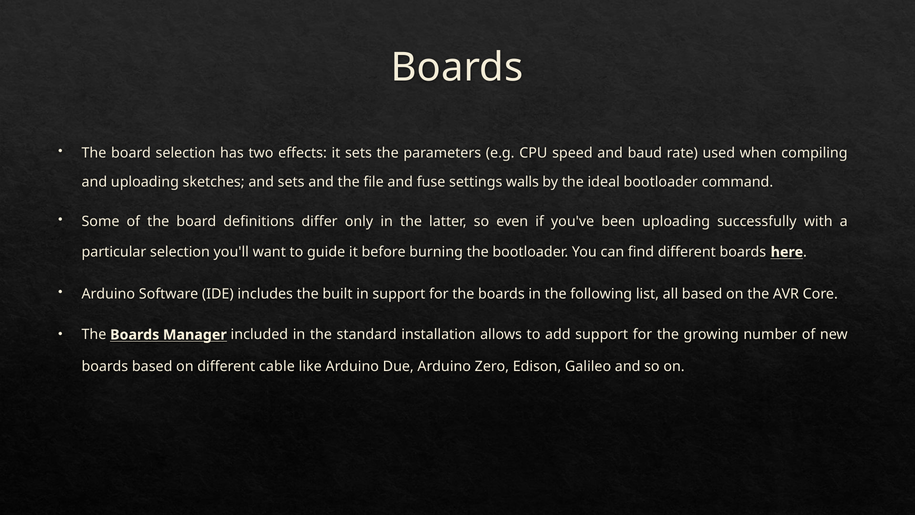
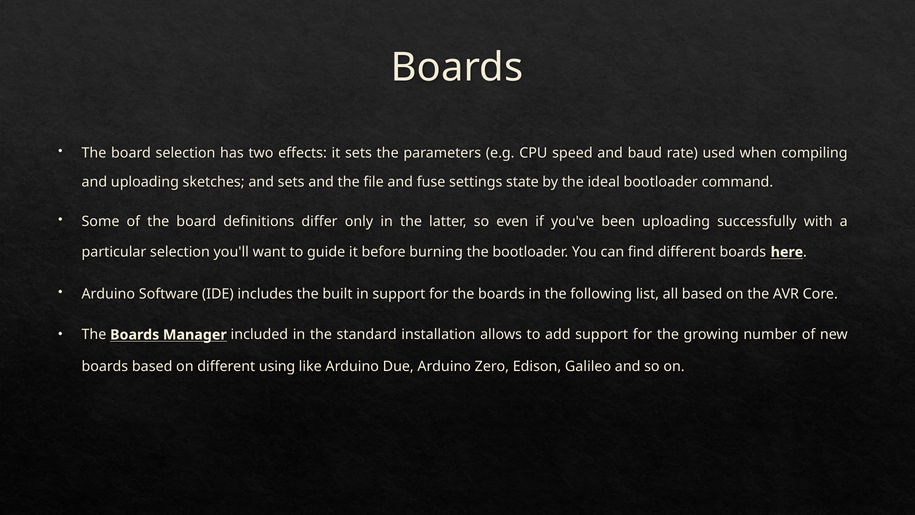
walls: walls -> state (522, 182)
cable: cable -> using (277, 366)
